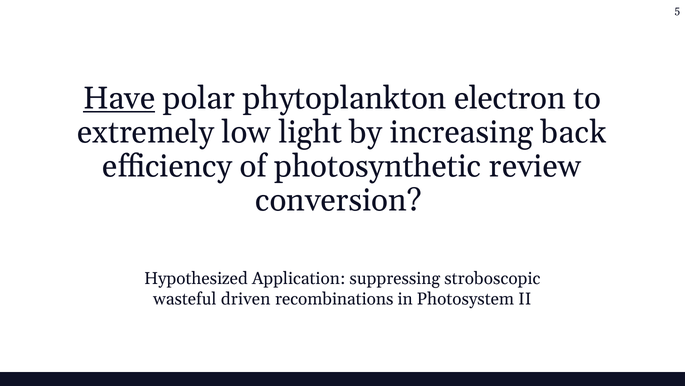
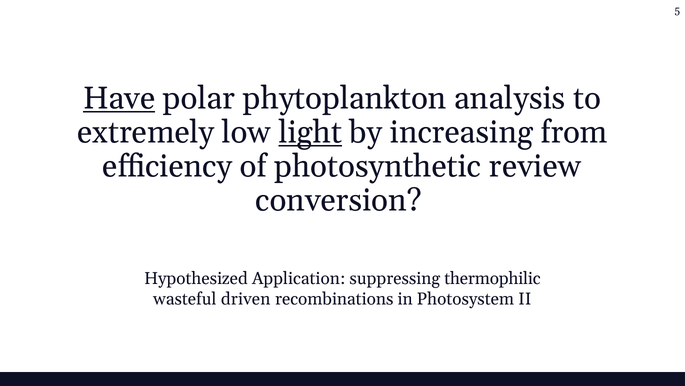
electron: electron -> analysis (510, 98)
light underline: none -> present (310, 132)
back: back -> from (574, 132)
stroboscopic: stroboscopic -> thermophilic (492, 278)
